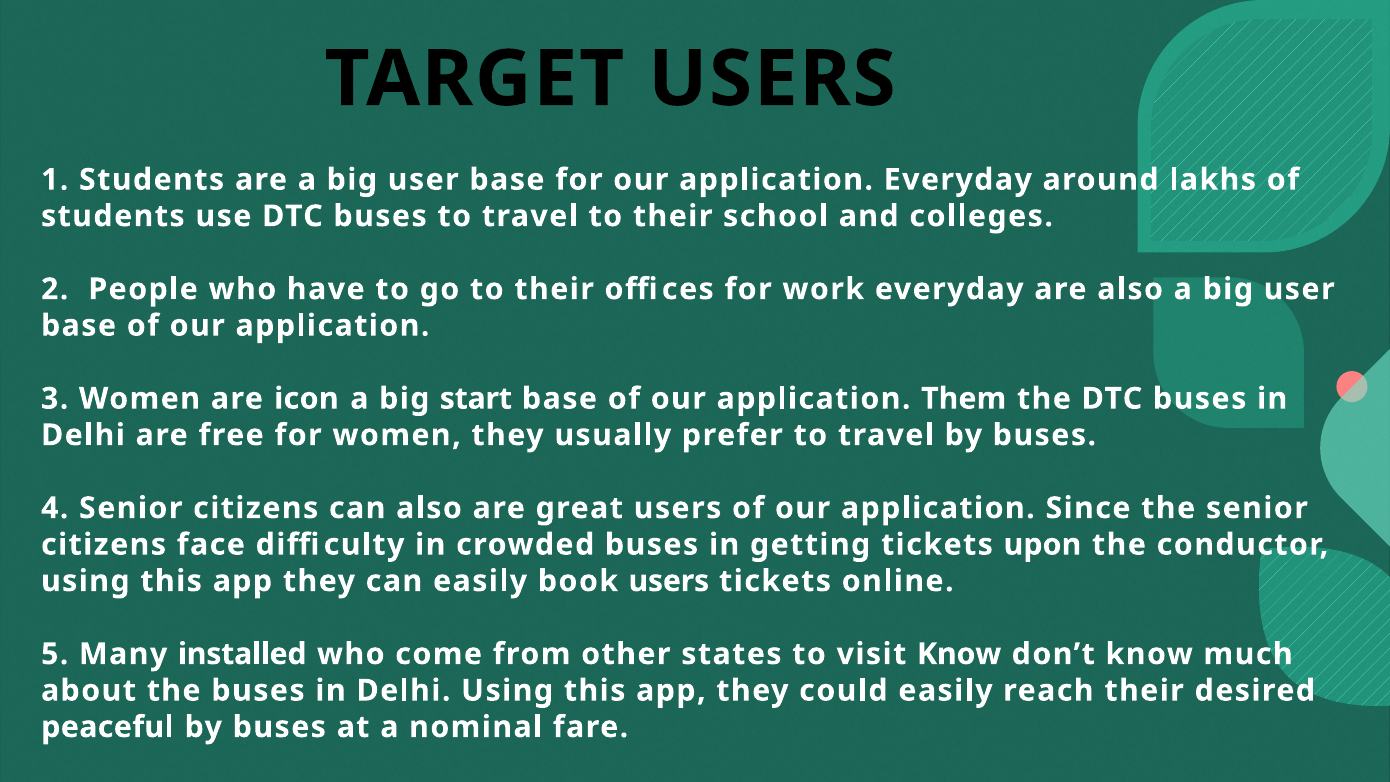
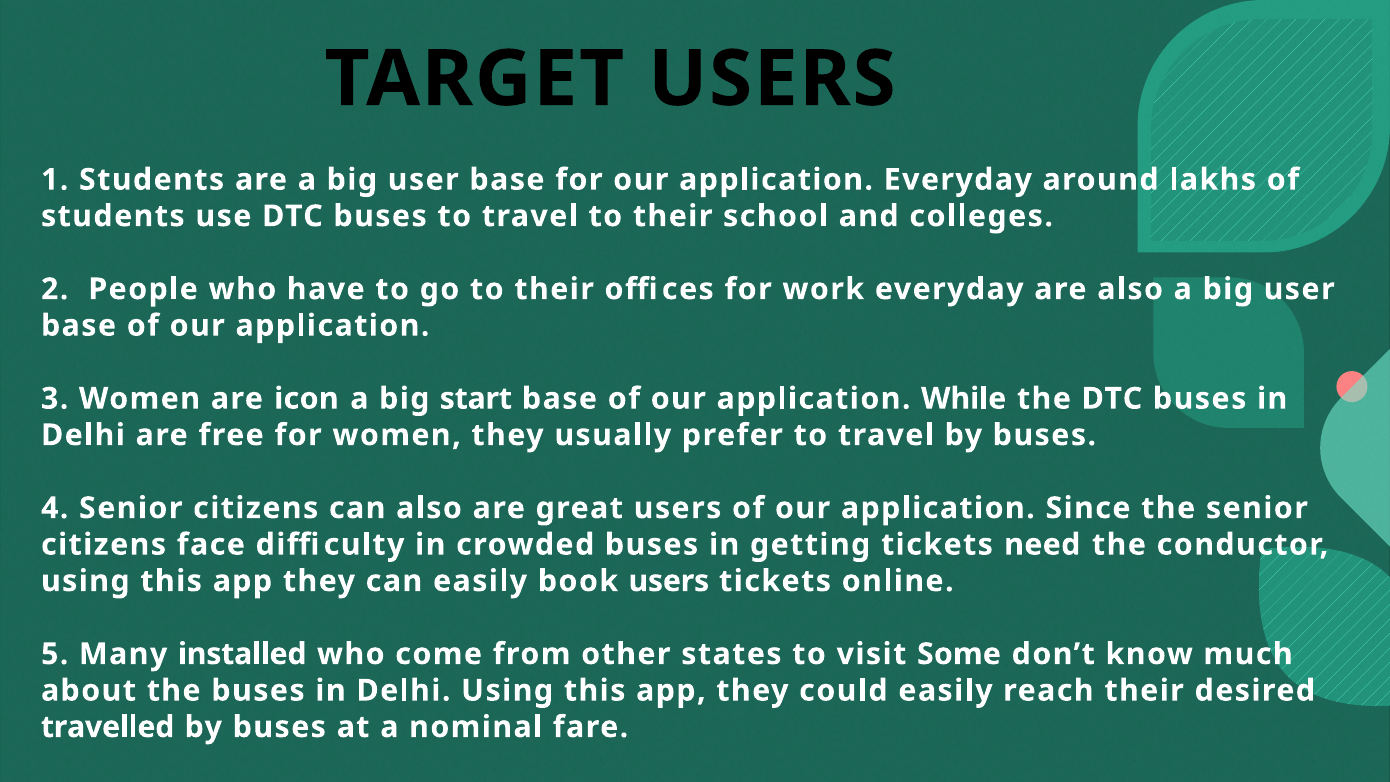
Them: Them -> While (964, 399)
upon: upon -> need (1042, 545)
visit Know: Know -> Some (959, 654)
peaceful: peaceful -> travelled (108, 727)
